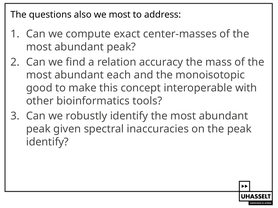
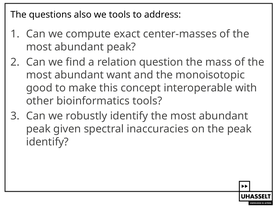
we most: most -> tools (120, 15)
accuracy: accuracy -> question (161, 62)
each: each -> want (119, 75)
